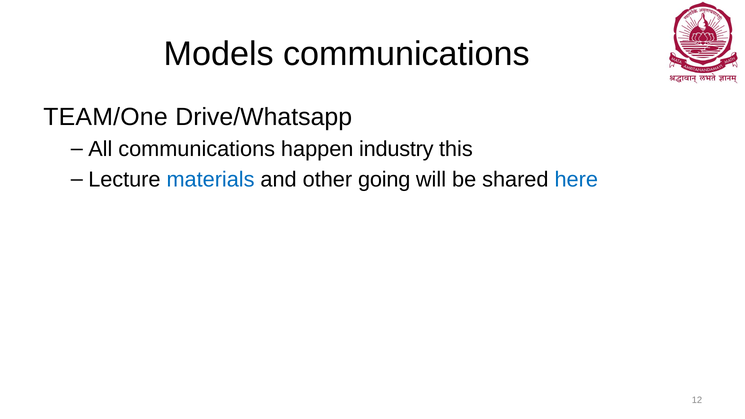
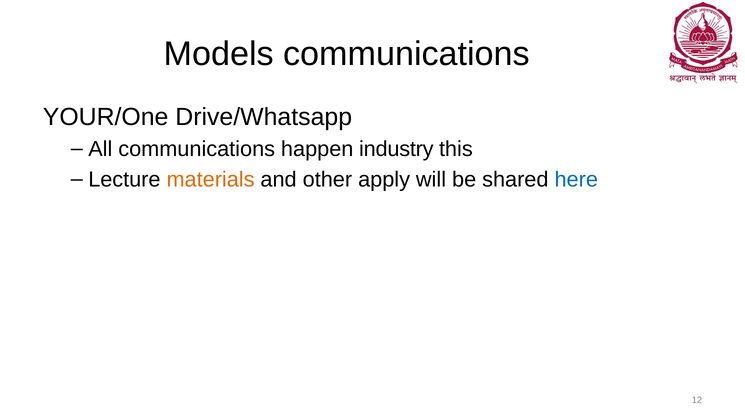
TEAM/One: TEAM/One -> YOUR/One (106, 117)
materials colour: blue -> orange (211, 180)
going: going -> apply (384, 180)
